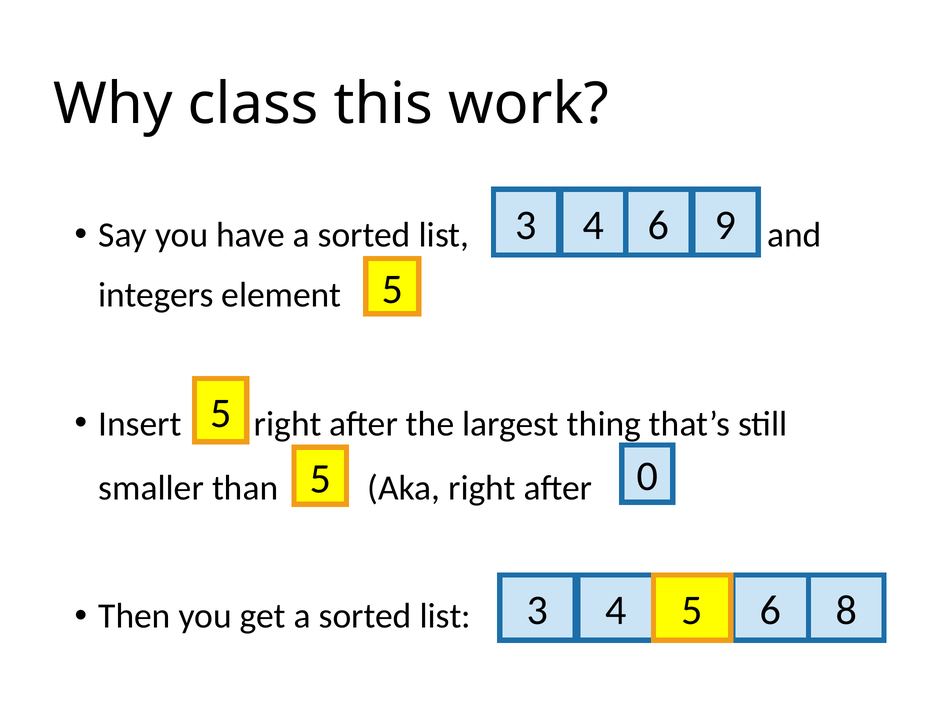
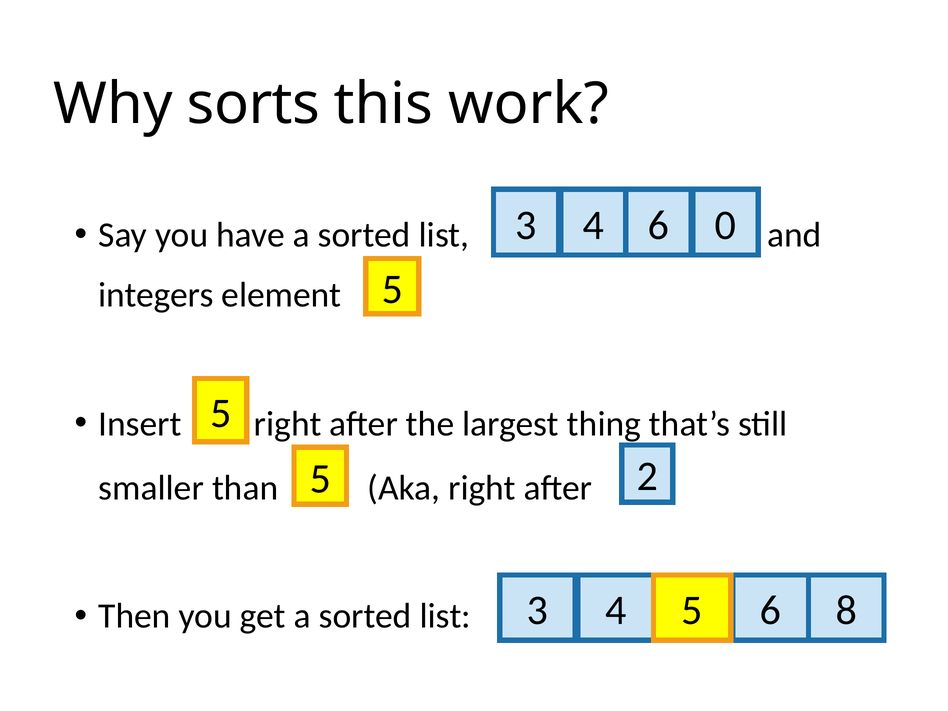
class: class -> sorts (253, 104)
9: 9 -> 0 (726, 225)
0: 0 -> 2 (647, 477)
